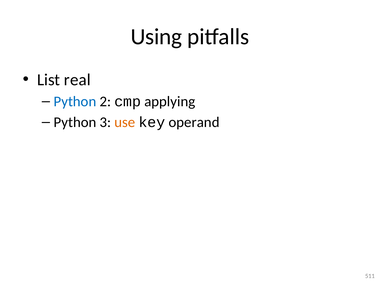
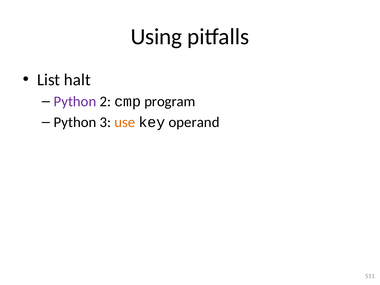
real: real -> halt (77, 80)
Python colour: blue -> purple (75, 102)
applying: applying -> program (170, 102)
